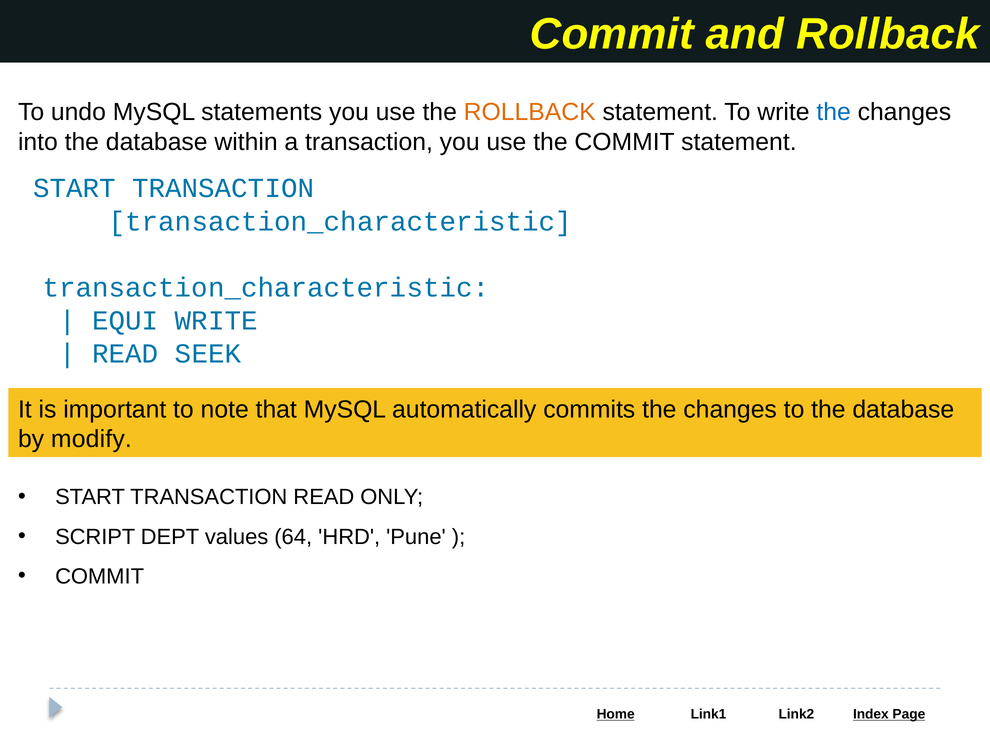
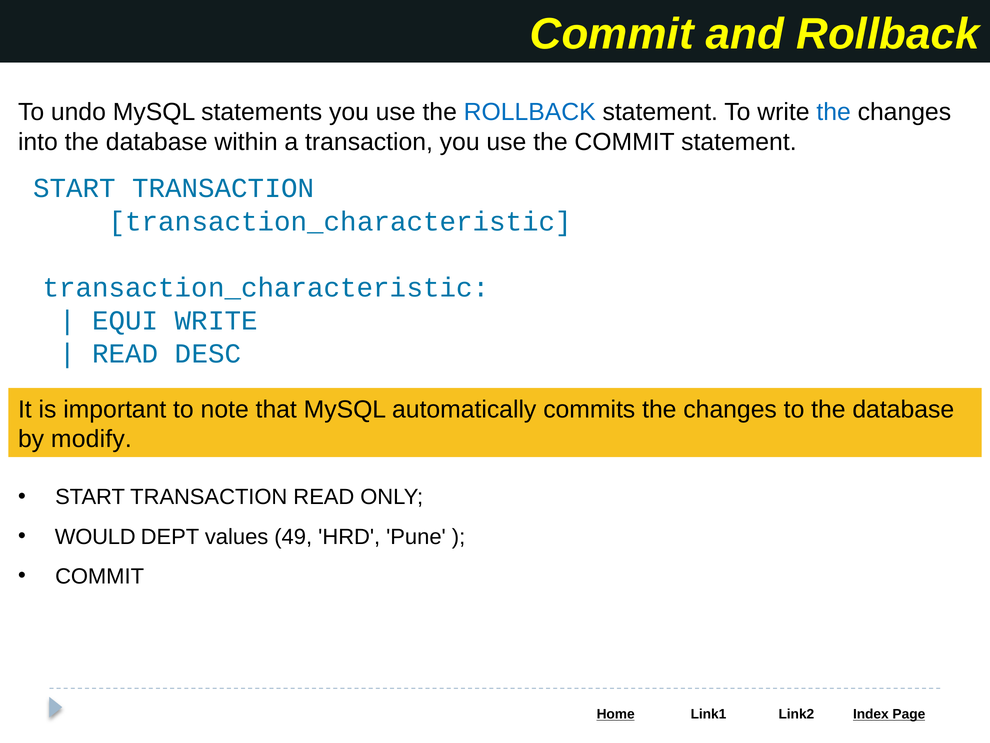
ROLLBACK colour: orange -> blue (530, 112)
SEEK: SEEK -> DESC (208, 353)
SCRIPT: SCRIPT -> WOULD (95, 536)
64: 64 -> 49 (293, 536)
